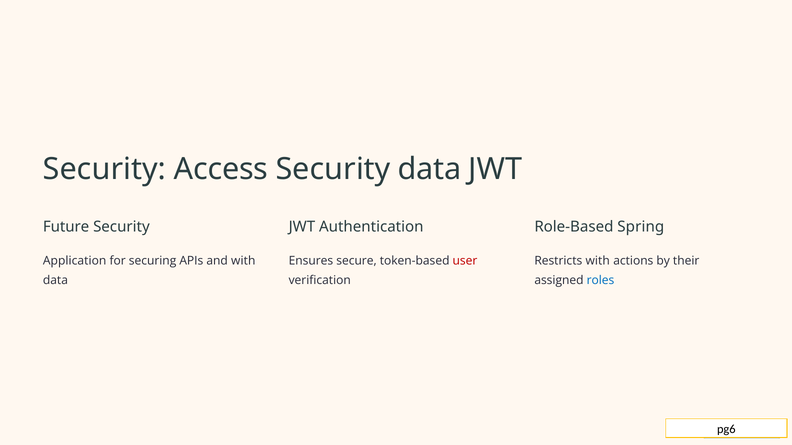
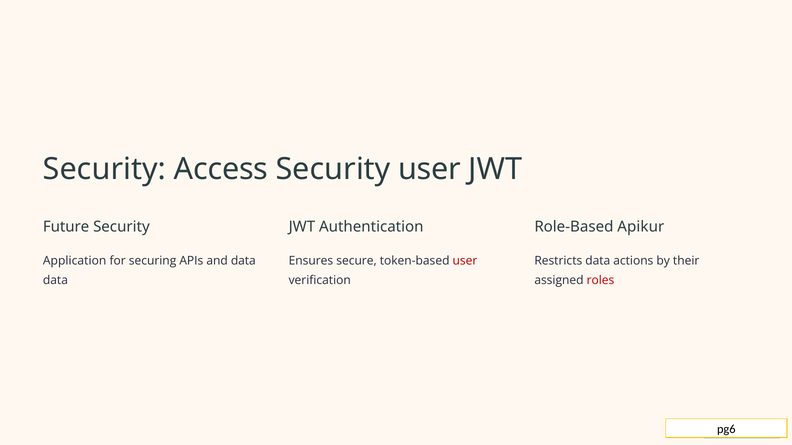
Security data: data -> user (430, 169)
Spring: Spring -> Apikur (641, 227)
and with: with -> data (243, 261)
Restricts with: with -> data (598, 261)
roles colour: blue -> red (600, 281)
